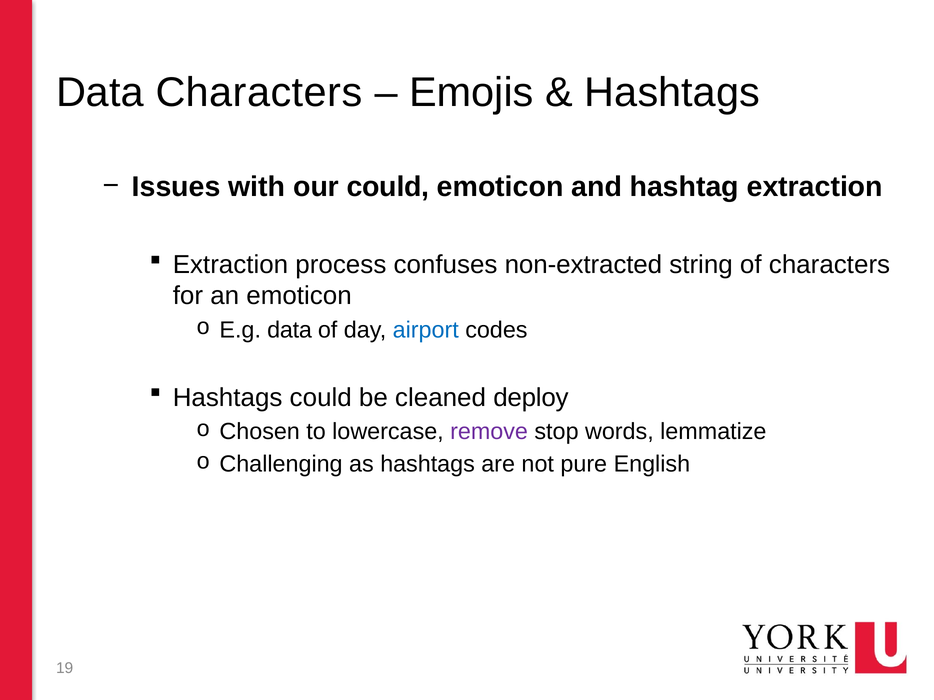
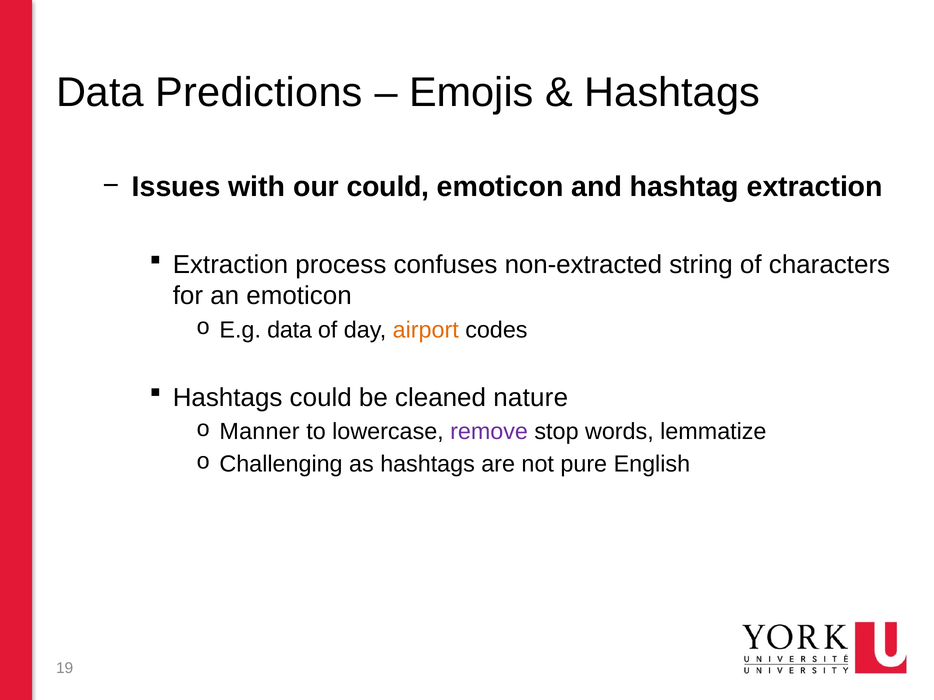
Data Characters: Characters -> Predictions (259, 92)
airport colour: blue -> orange (426, 330)
deploy: deploy -> nature (531, 398)
Chosen: Chosen -> Manner (260, 432)
